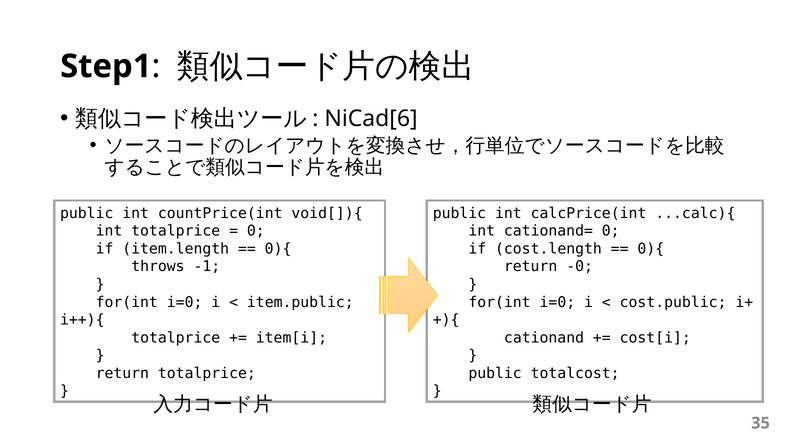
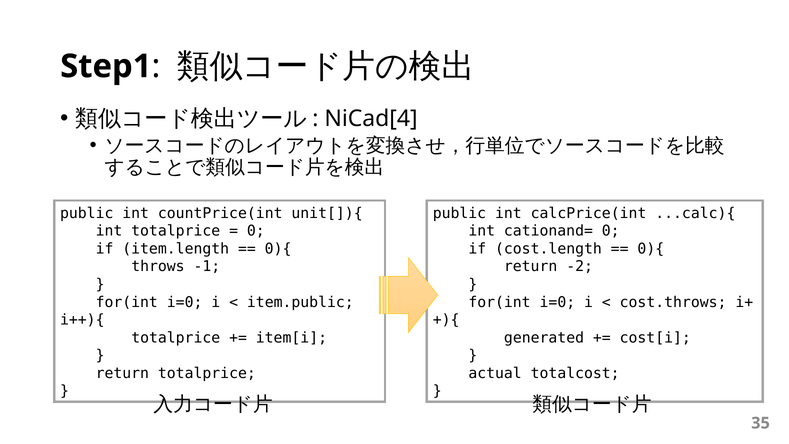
NiCad[6: NiCad[6 -> NiCad[4 (371, 119)
void[]){: void[]){ -> unit[]){ (327, 213)
-0: -0 -> -2 (580, 266)
cost.public: cost.public -> cost.throws (673, 302)
cationand: cationand -> generated (544, 337)
public: public -> actual (495, 373)
